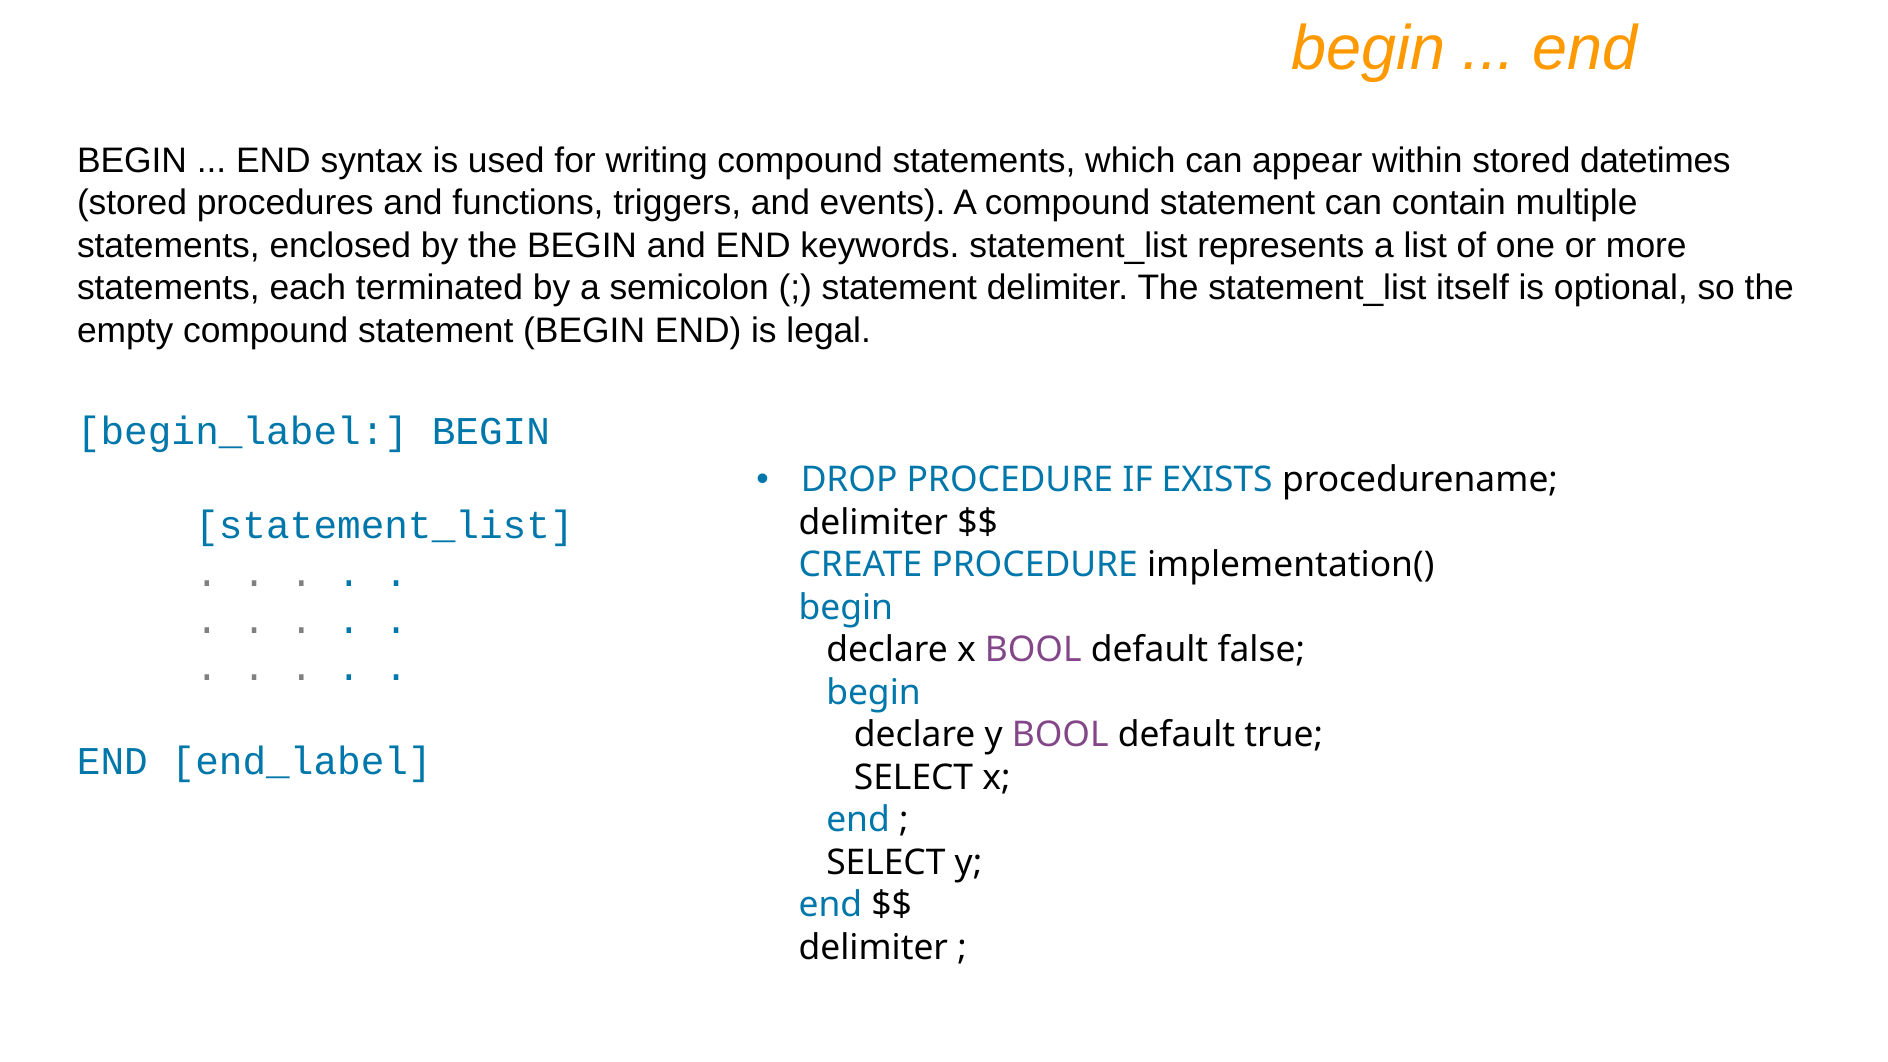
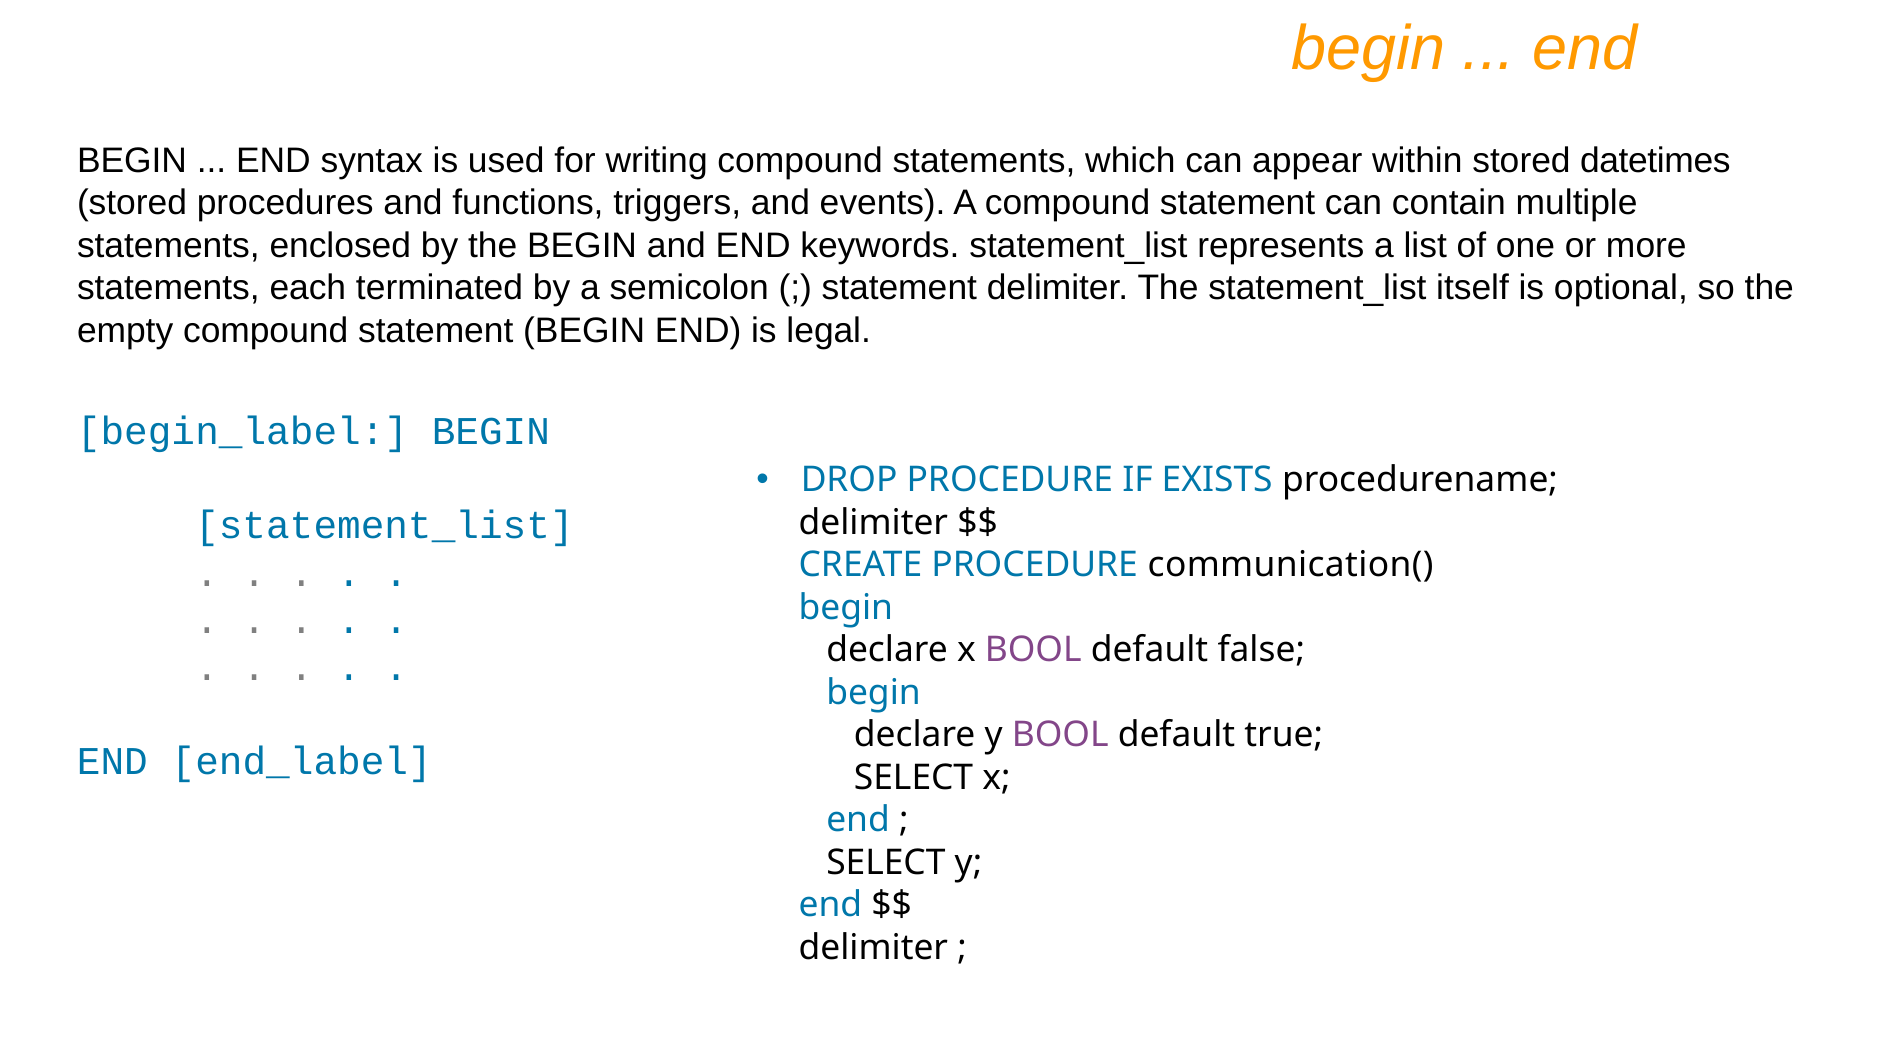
implementation(: implementation( -> communication( (1291, 565)
